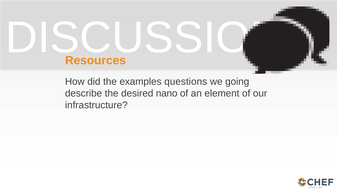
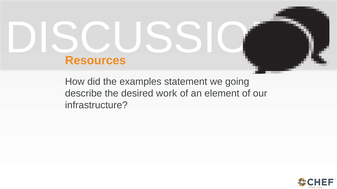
questions: questions -> statement (186, 82)
nano: nano -> work (167, 94)
